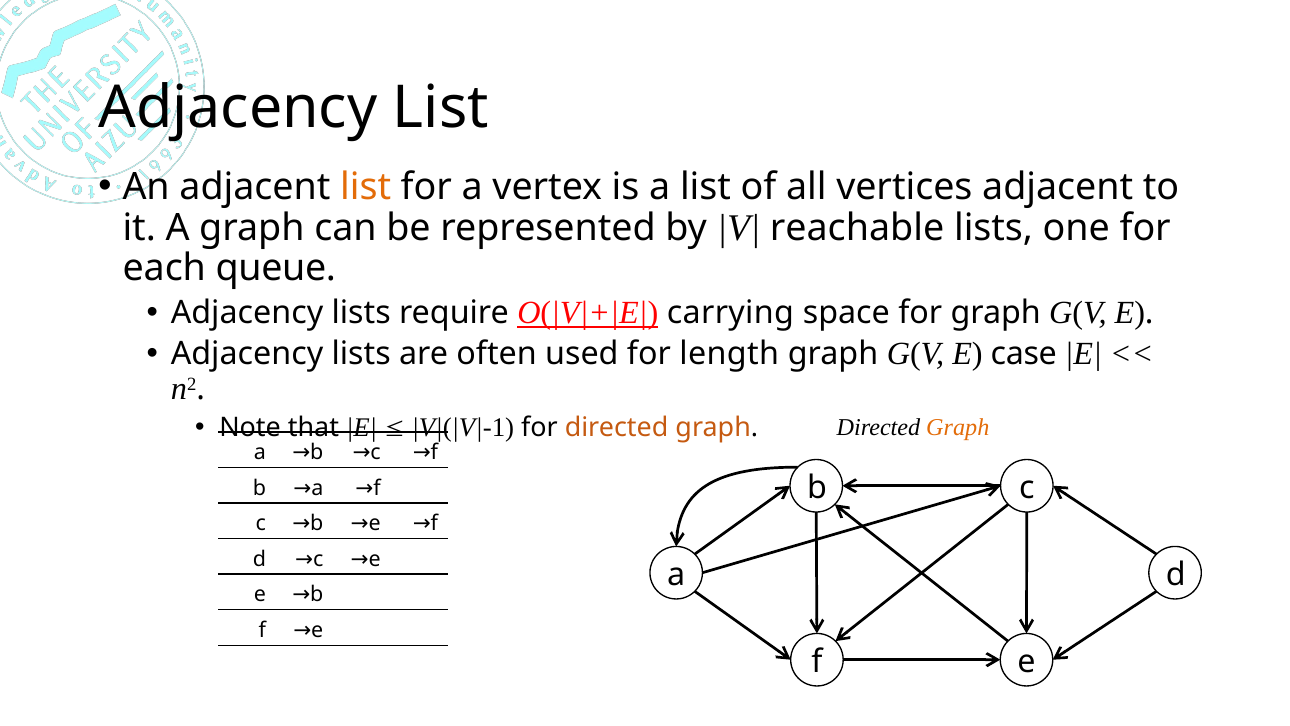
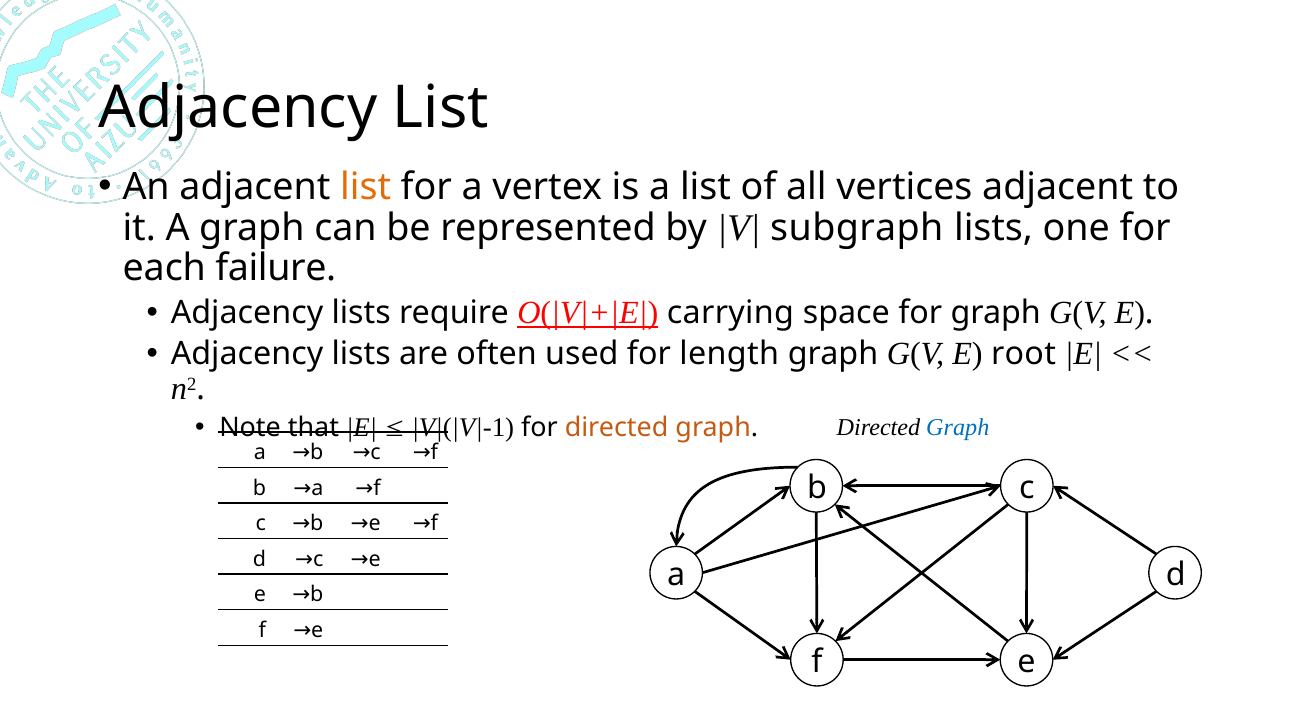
reachable: reachable -> subgraph (857, 228)
queue: queue -> failure (276, 268)
case: case -> root (1023, 354)
Graph colour: orange -> blue (958, 428)
